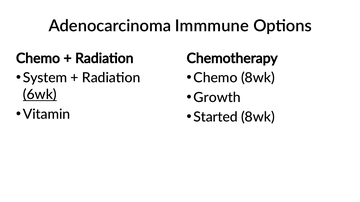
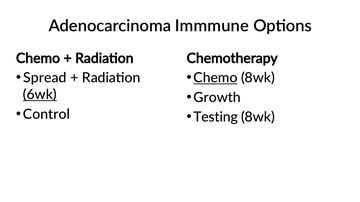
System: System -> Spread (45, 78)
Chemo underline: none -> present (215, 78)
Vitamin: Vitamin -> Control (46, 114)
Started: Started -> Testing (216, 117)
